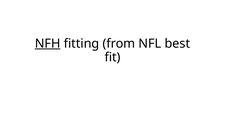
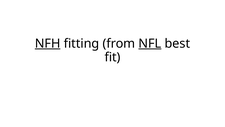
NFL underline: none -> present (150, 43)
